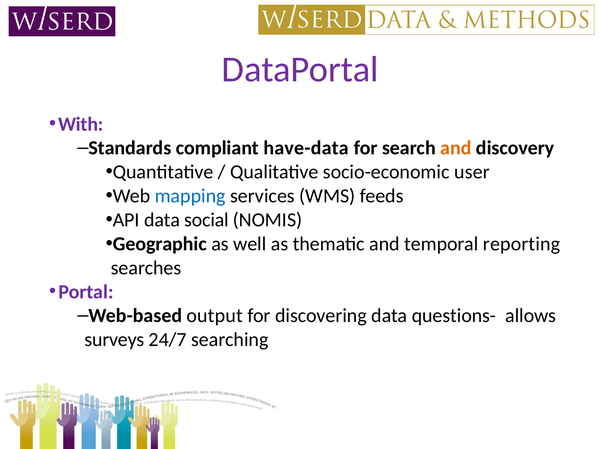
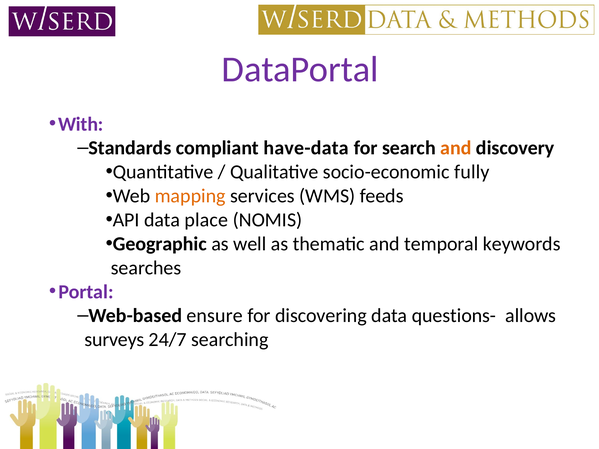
user: user -> fully (472, 172)
mapping colour: blue -> orange (190, 196)
social: social -> place (206, 220)
reporting: reporting -> keywords (522, 244)
output: output -> ensure (215, 316)
